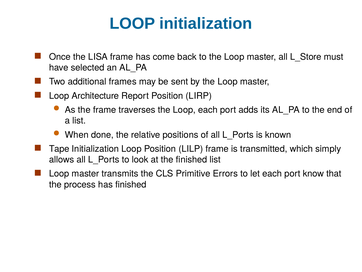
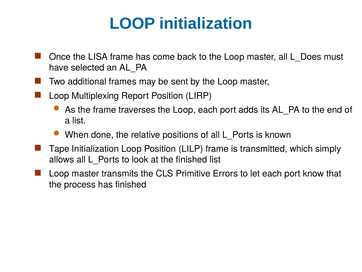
L_Store: L_Store -> L_Does (306, 57)
Architecture: Architecture -> Multiplexing (95, 96)
